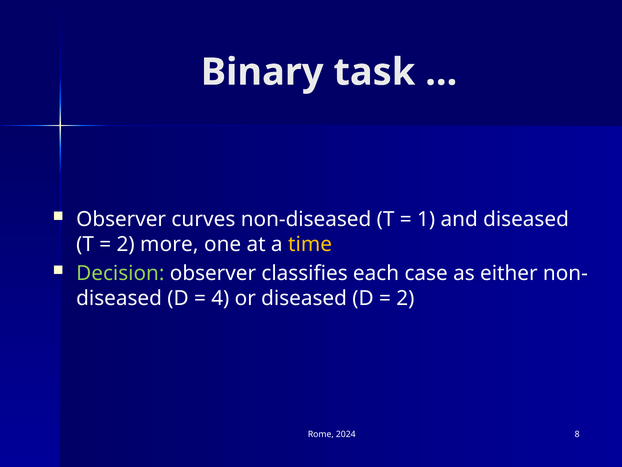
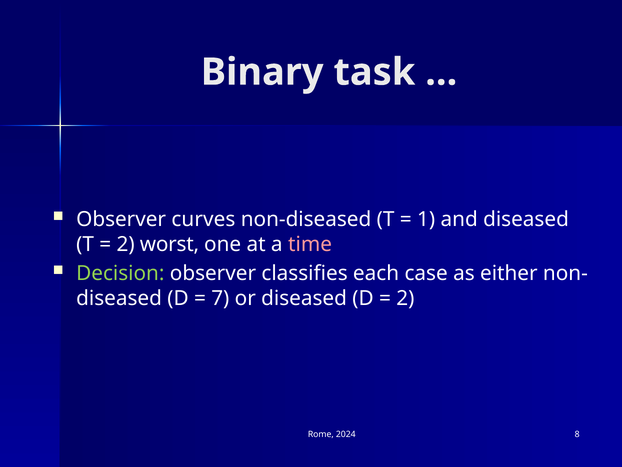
more: more -> worst (169, 244)
time colour: yellow -> pink (310, 244)
4: 4 -> 7 (220, 298)
